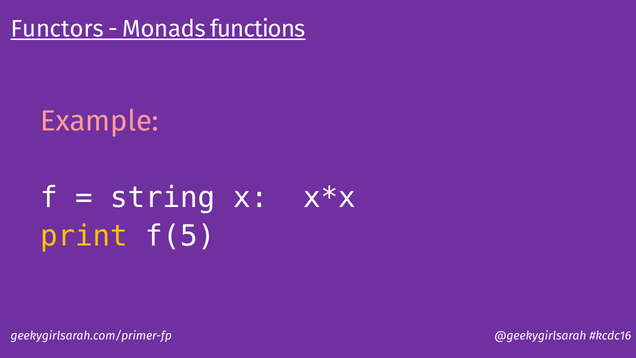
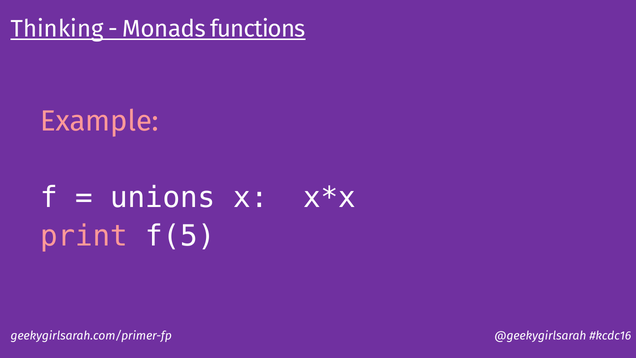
Functors: Functors -> Thinking (57, 29)
string: string -> unions (163, 198)
print colour: yellow -> pink (84, 236)
